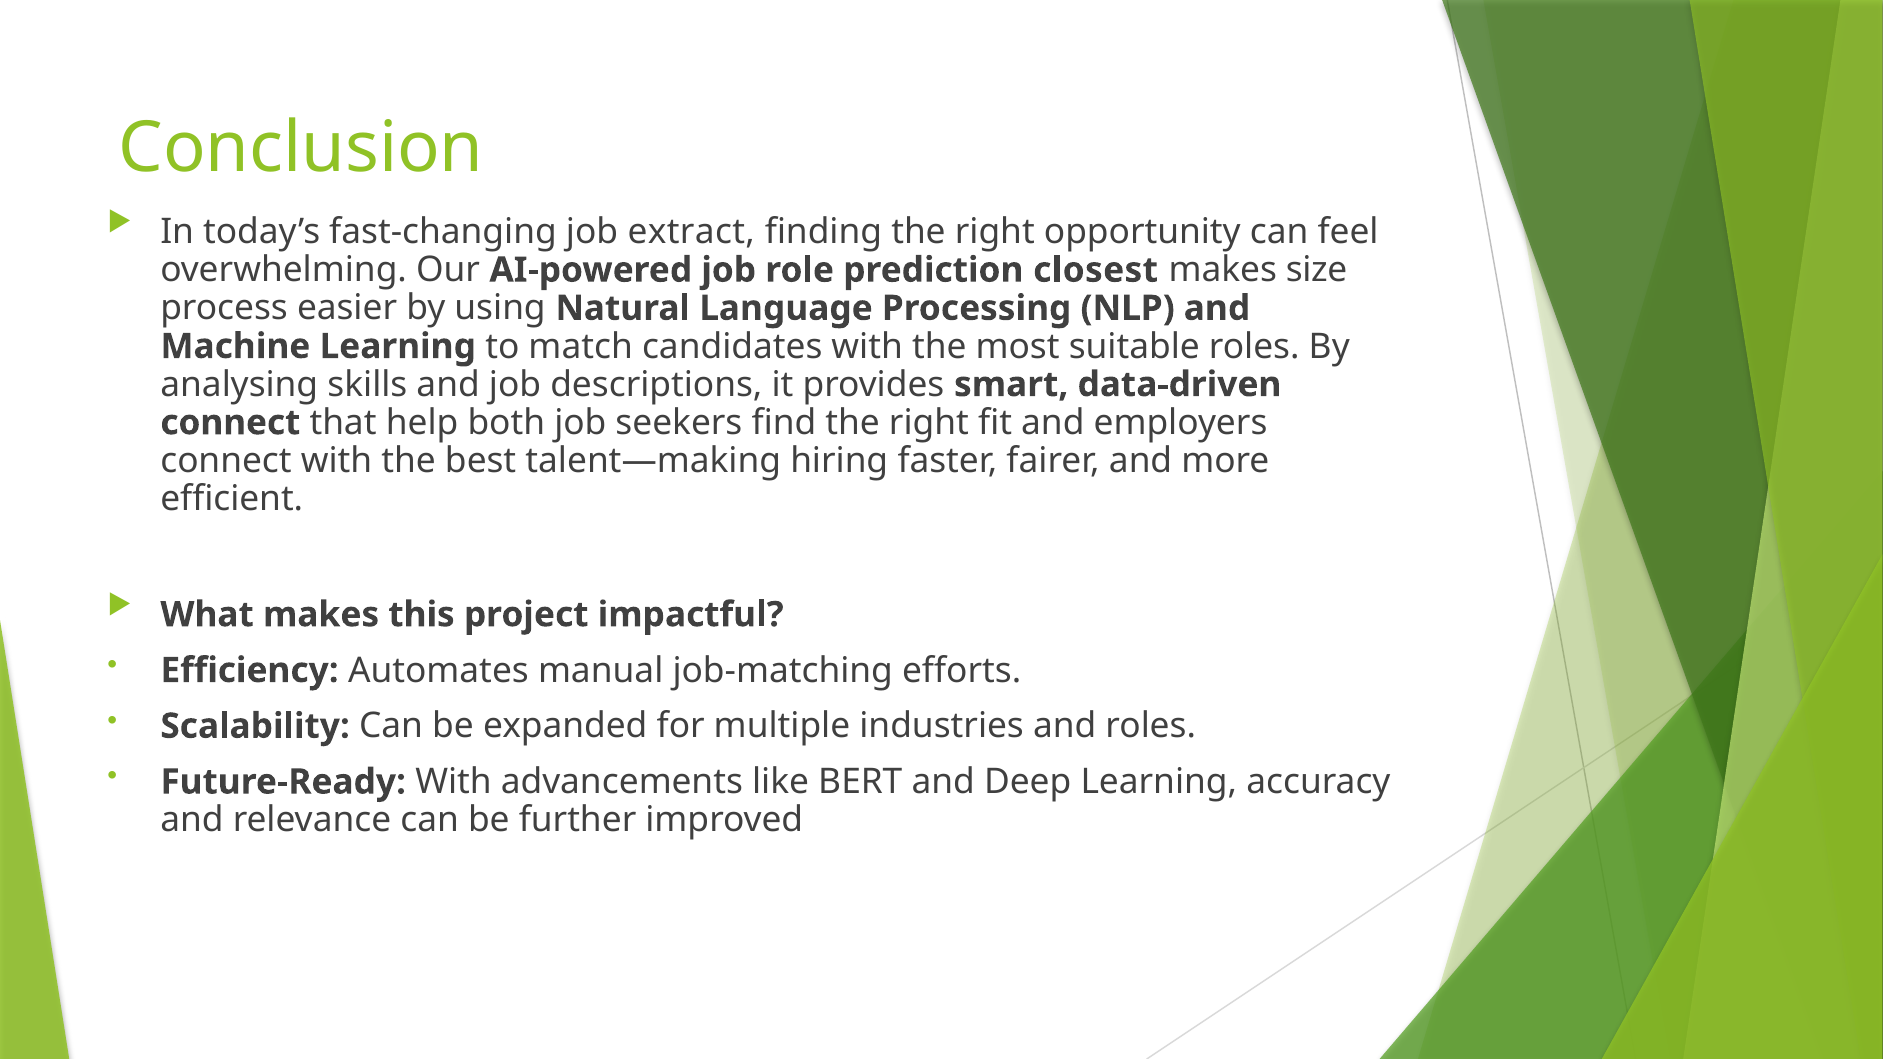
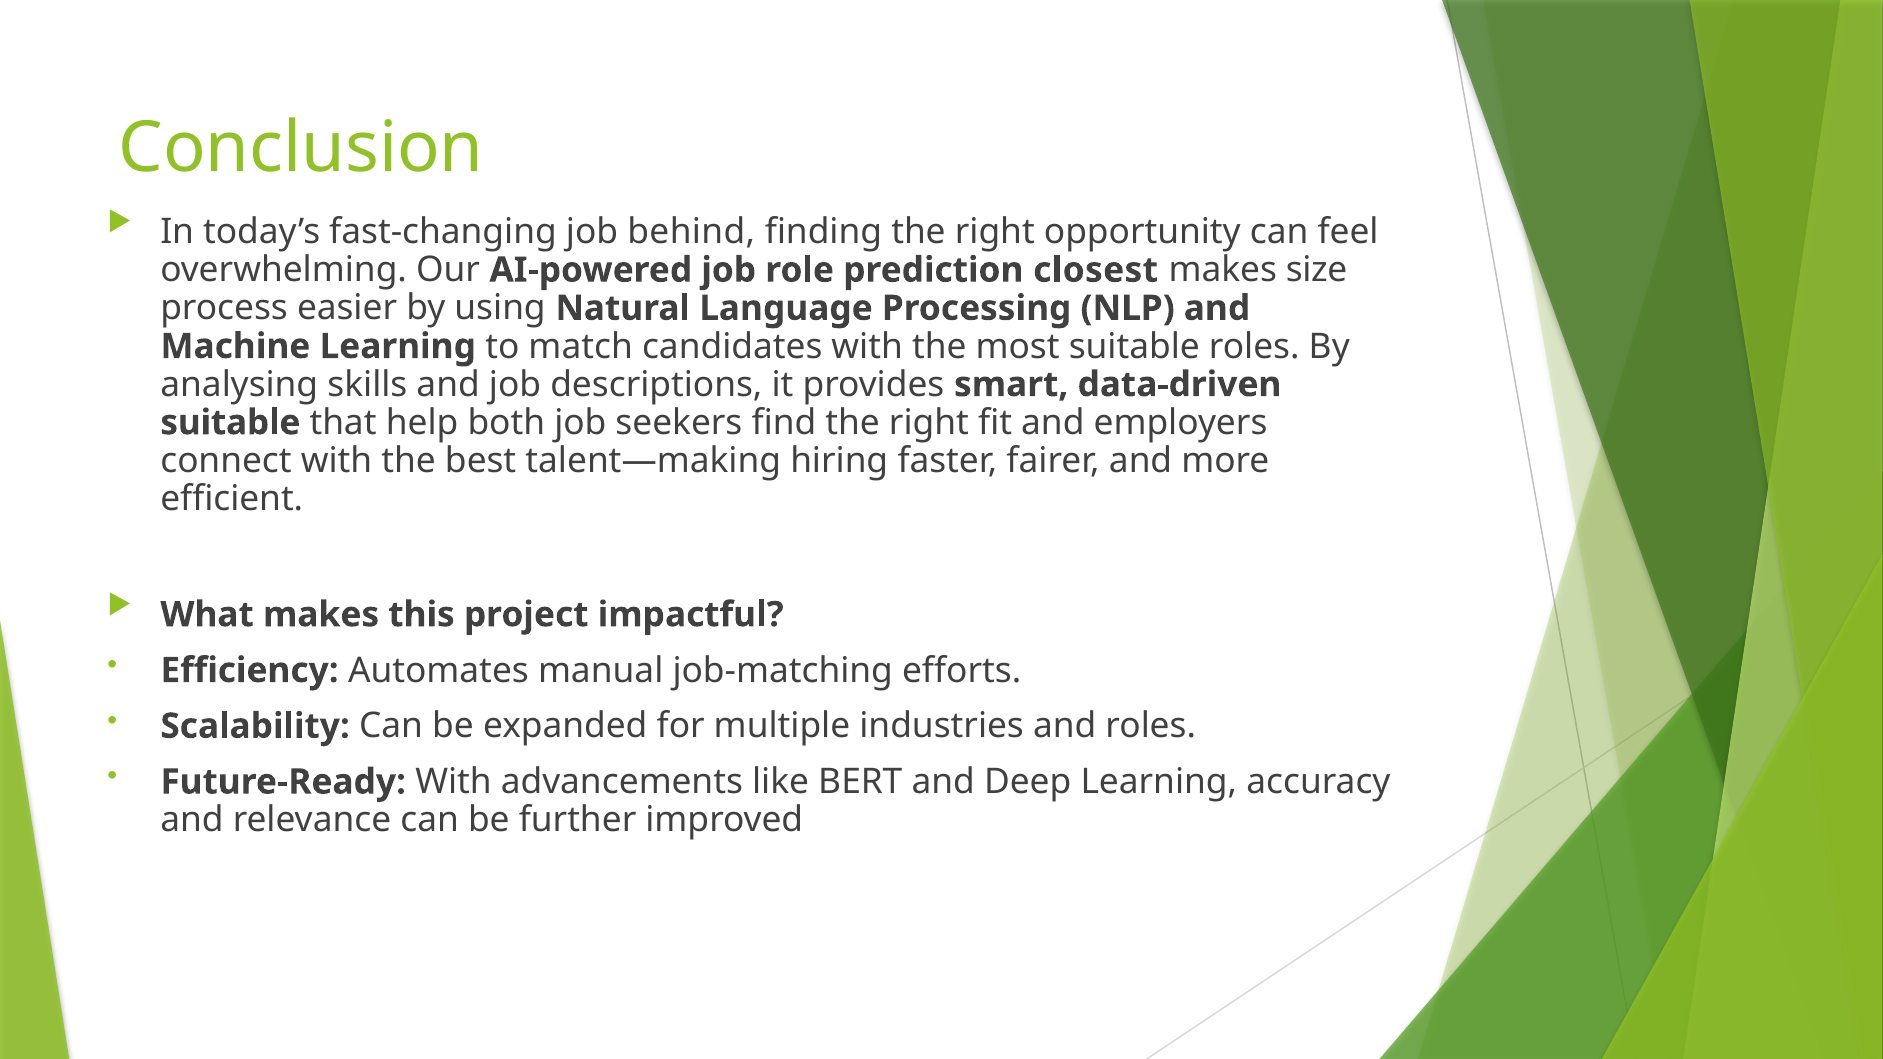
extract: extract -> behind (691, 232)
connect: connect -> suitable (230, 423)
